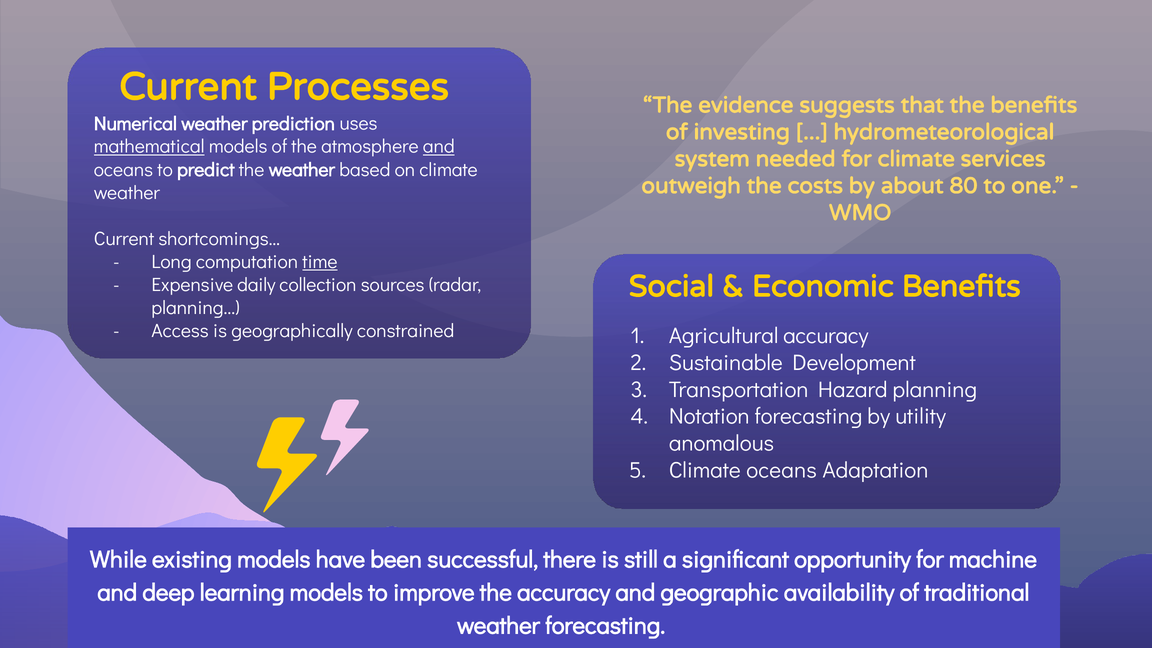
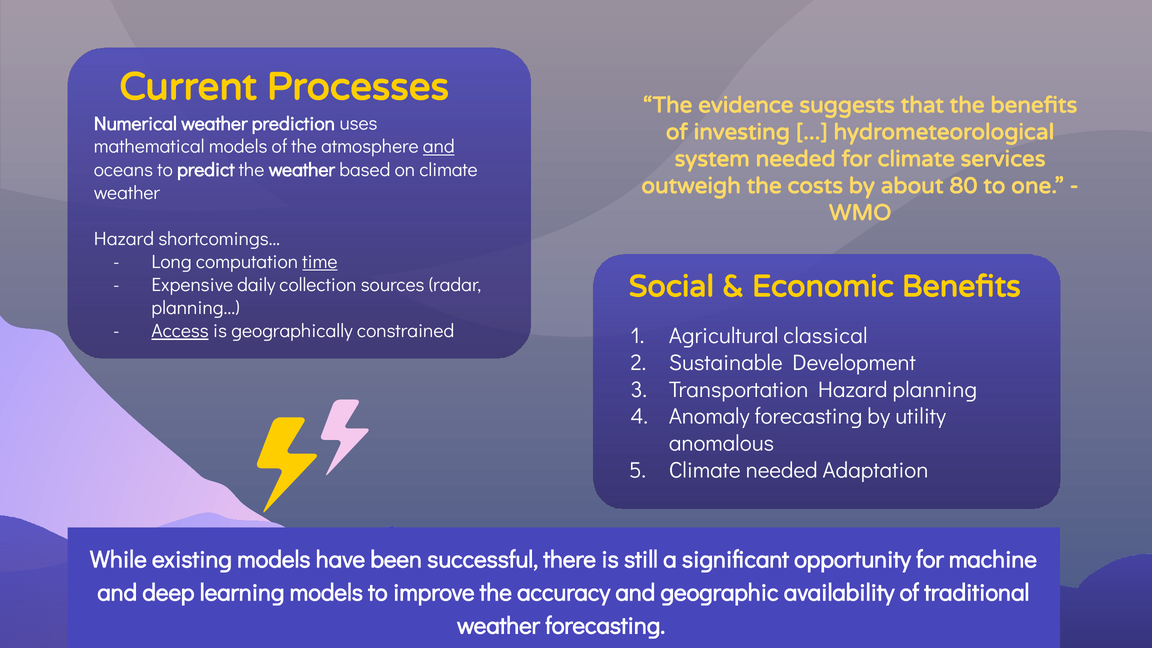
mathematical underline: present -> none (149, 147)
Current: Current -> Hazard (124, 239)
Access underline: none -> present (180, 331)
Agricultural accuracy: accuracy -> classical (826, 336)
Notation: Notation -> Anomaly (709, 417)
Climate oceans: oceans -> needed (782, 470)
